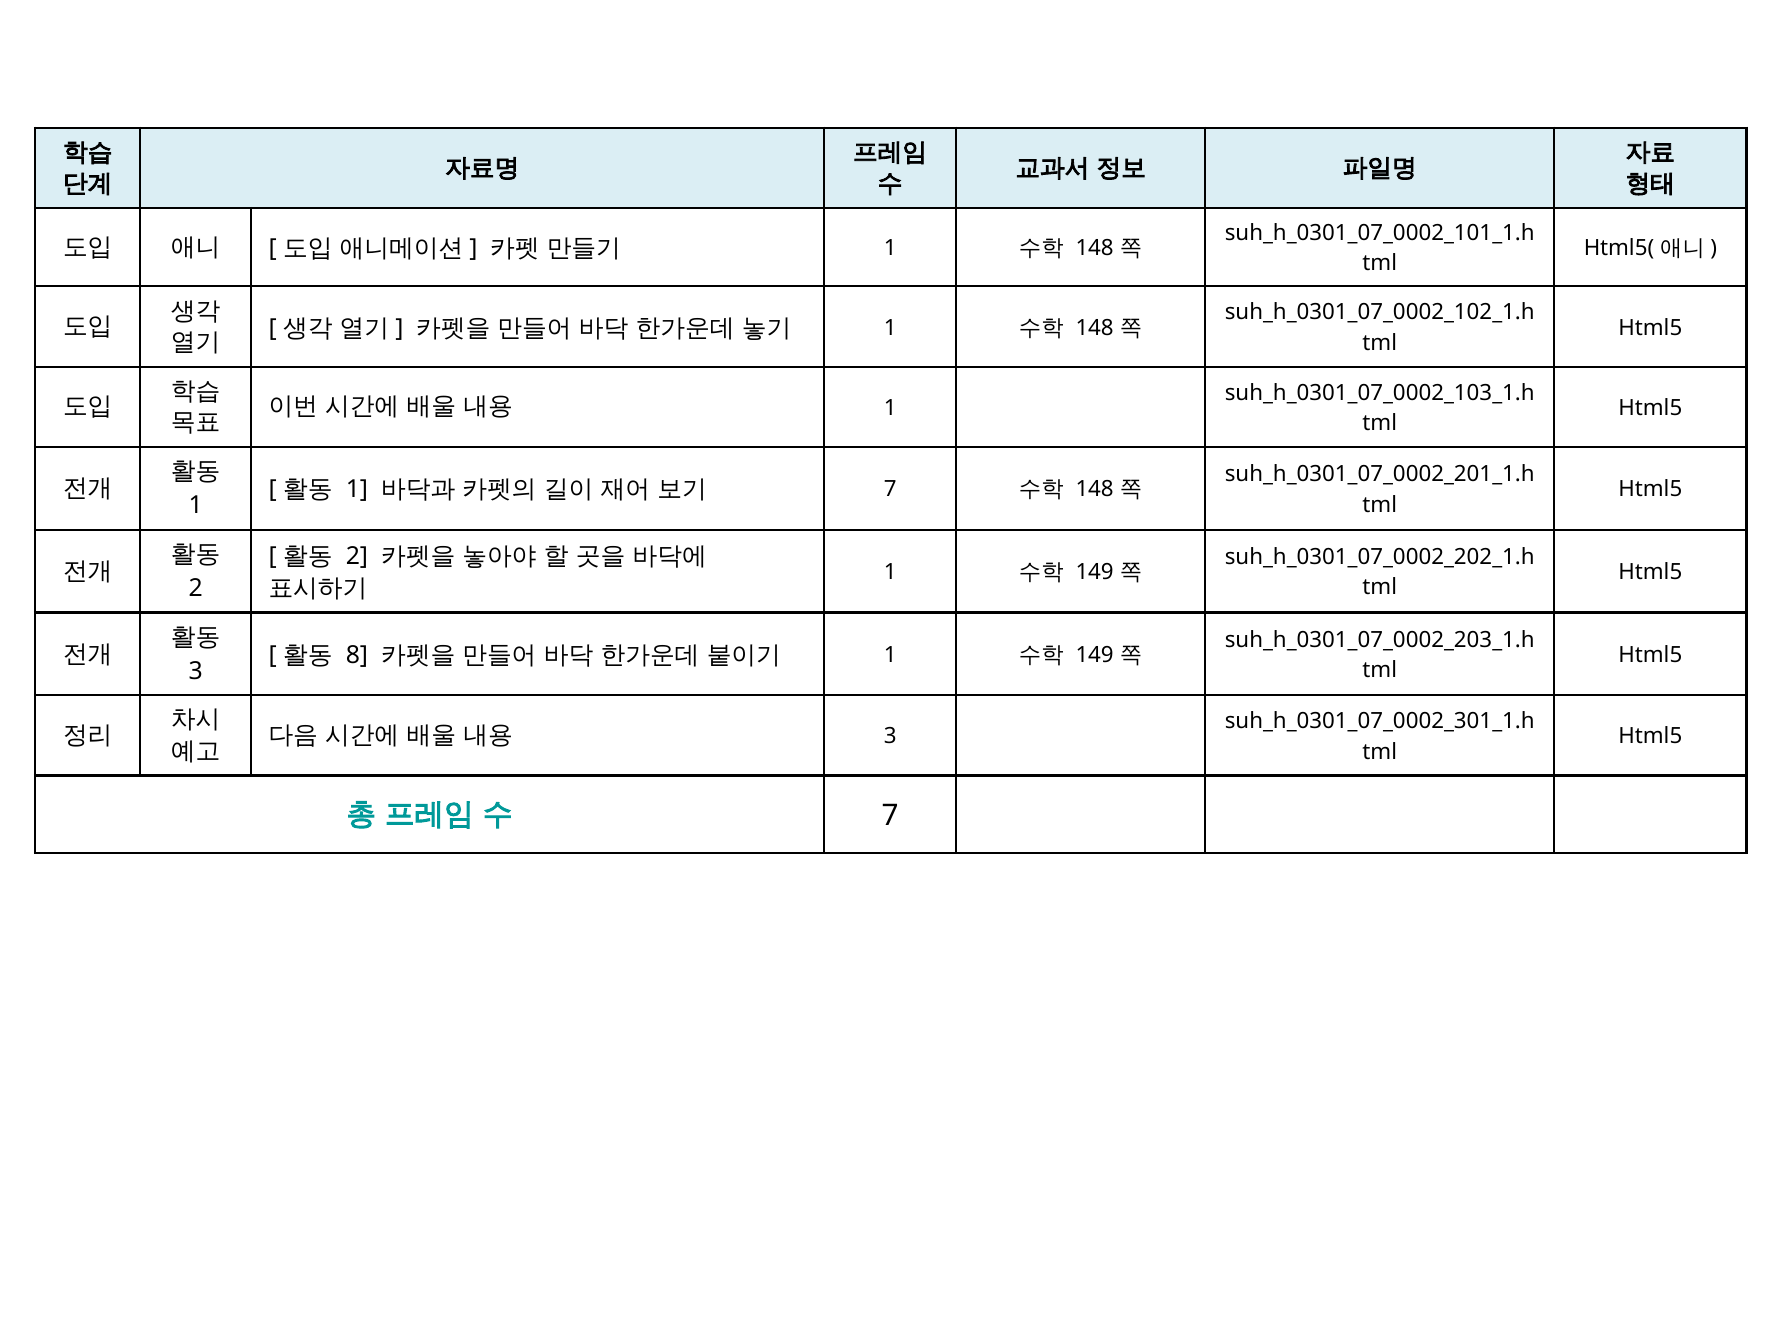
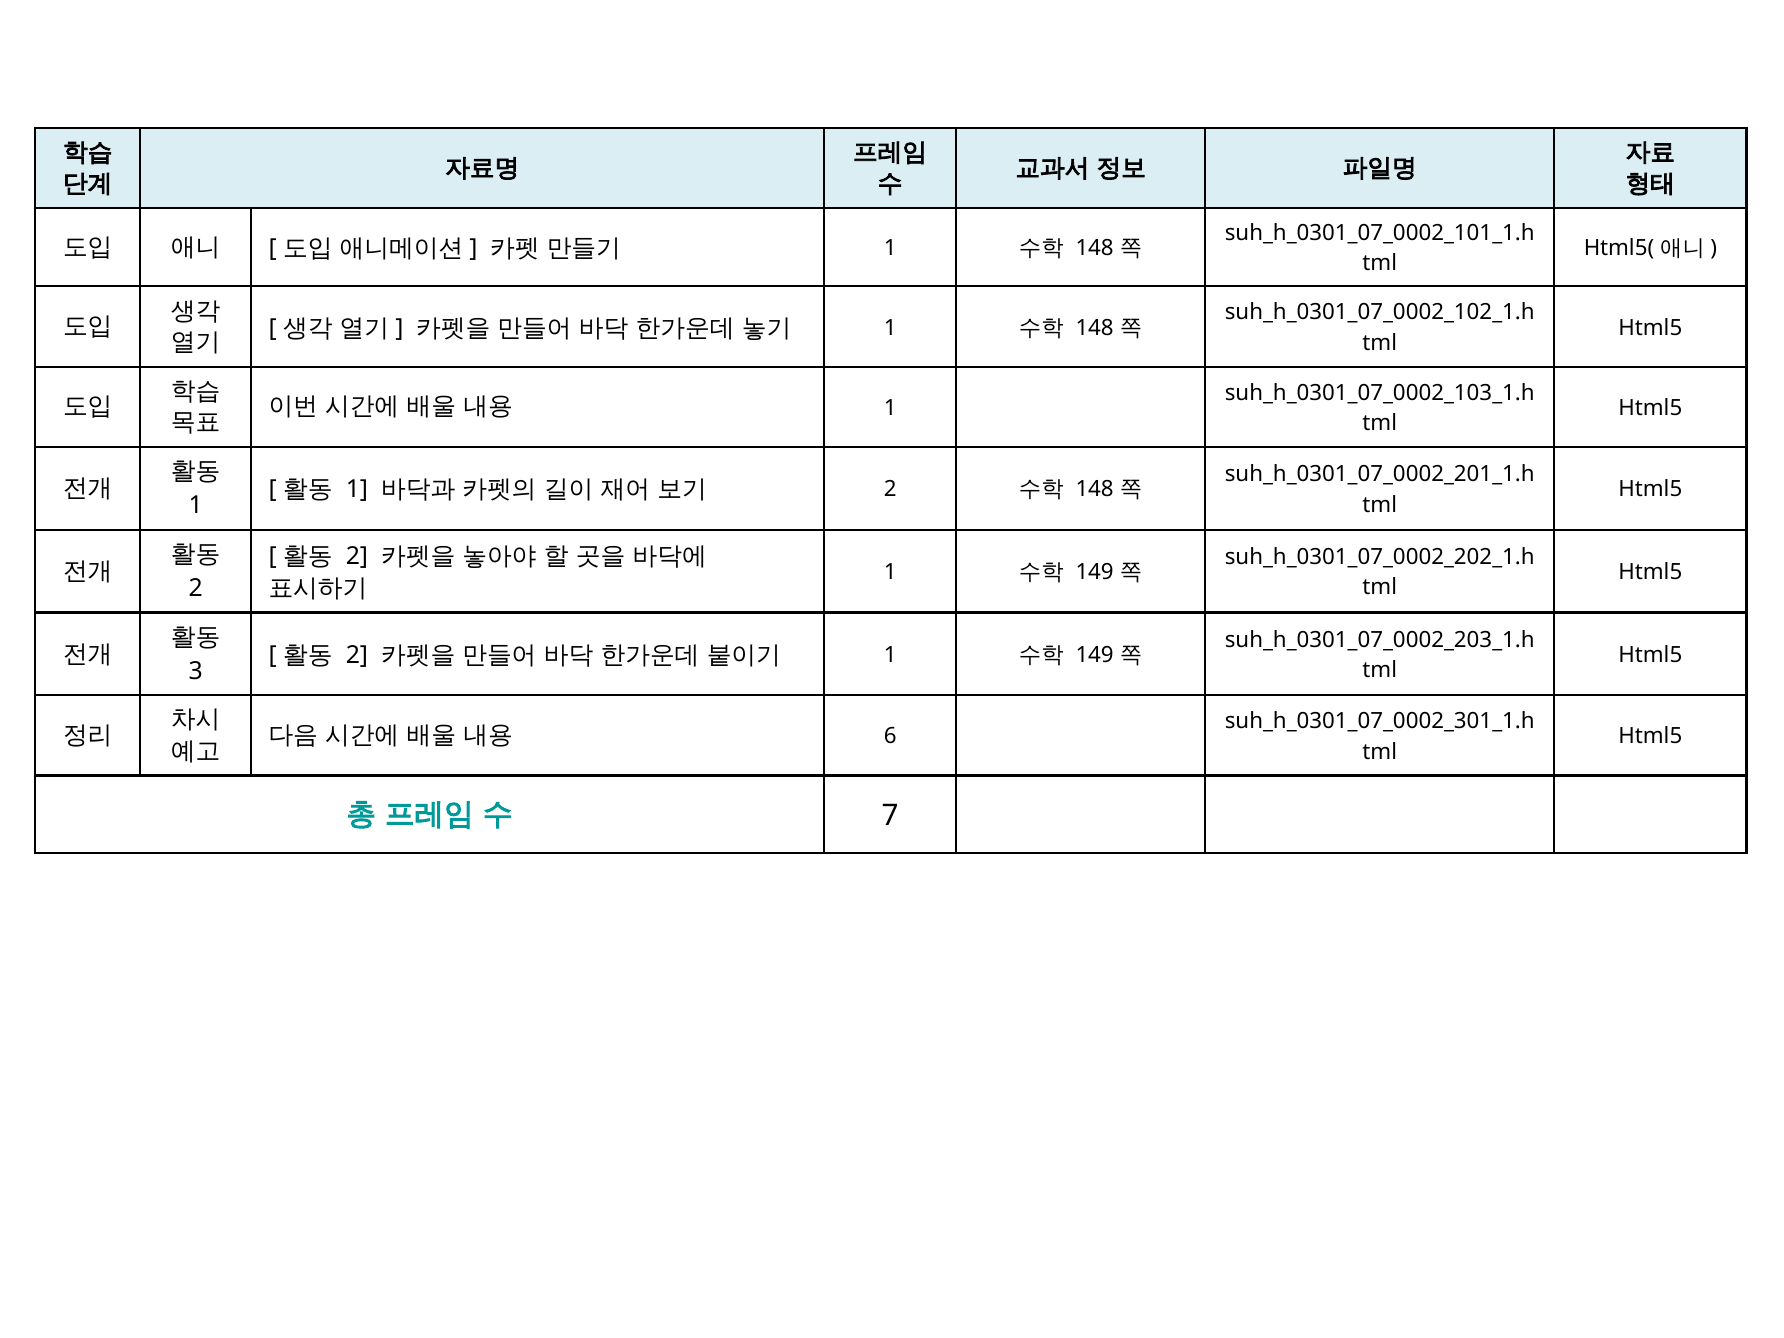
7: 7 -> 2 (890, 489)
8: 8 -> 2 (357, 655)
3: 3 -> 6 (890, 737)
